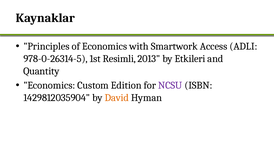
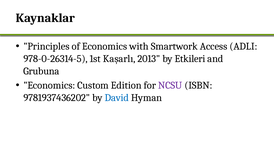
Resimli: Resimli -> Kaşarlı (119, 59)
Quantity: Quantity -> Grubuna (41, 71)
1429812035904: 1429812035904 -> 9781937436202 (57, 98)
David colour: orange -> blue (117, 98)
